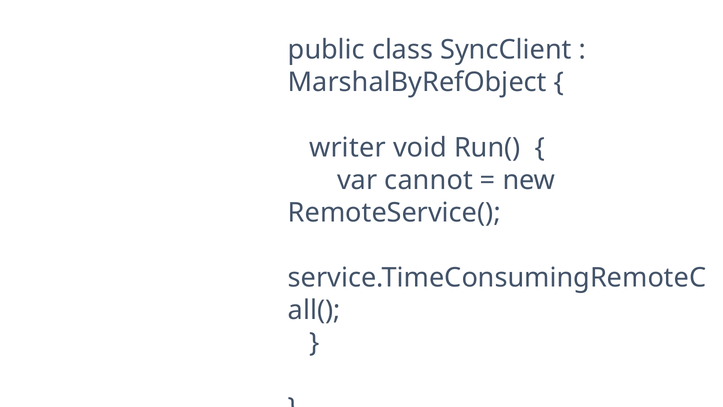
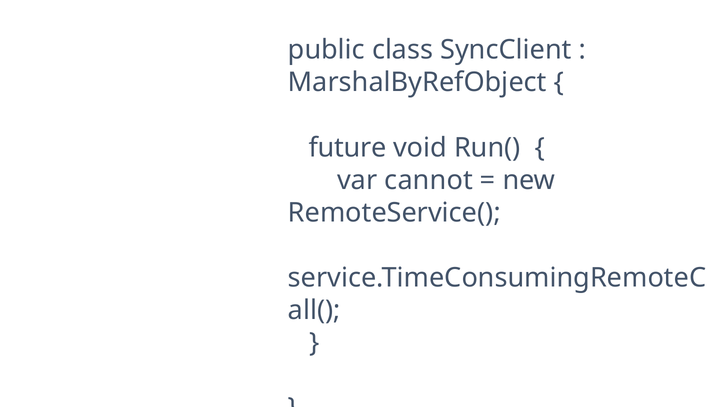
writer: writer -> future (348, 147)
